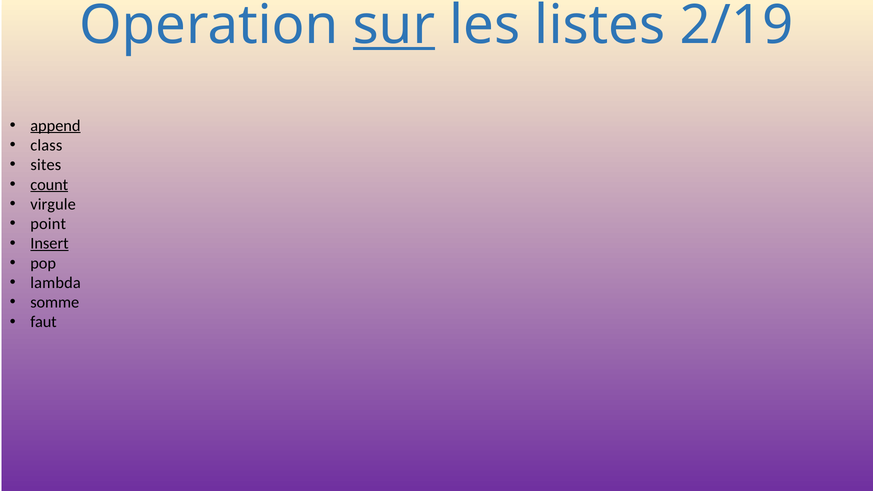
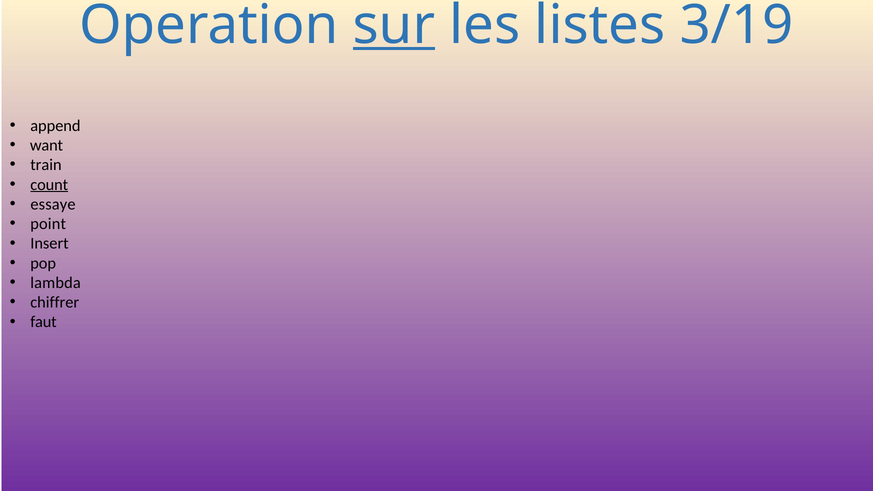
2/19: 2/19 -> 3/19 (737, 25)
append underline: present -> none (55, 126)
class: class -> want (47, 145)
sites: sites -> train (46, 165)
virgule: virgule -> essaye (53, 204)
Insert underline: present -> none (49, 244)
somme: somme -> chiffrer (55, 302)
